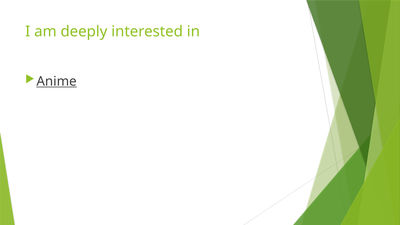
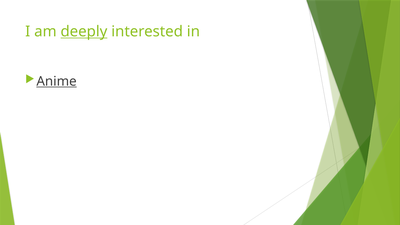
deeply underline: none -> present (84, 32)
